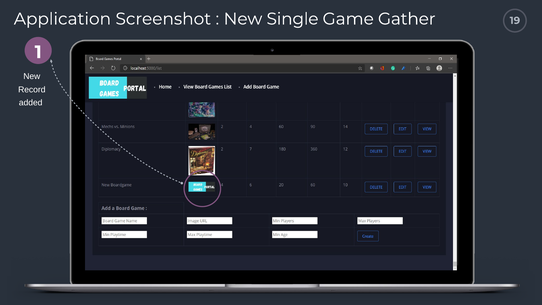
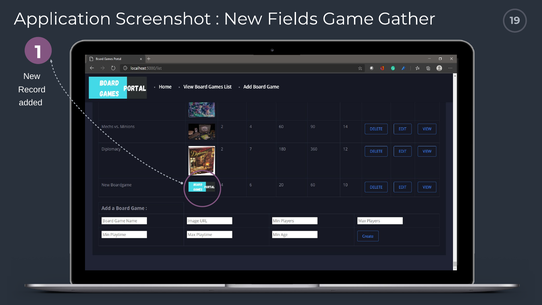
Single: Single -> Fields (292, 19)
